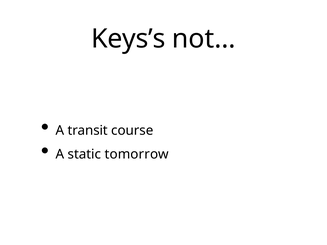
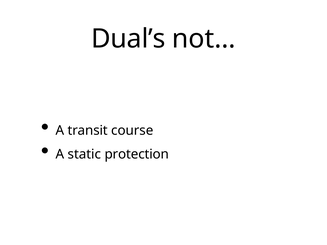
Keys’s: Keys’s -> Dual’s (128, 39)
tomorrow: tomorrow -> protection (137, 154)
